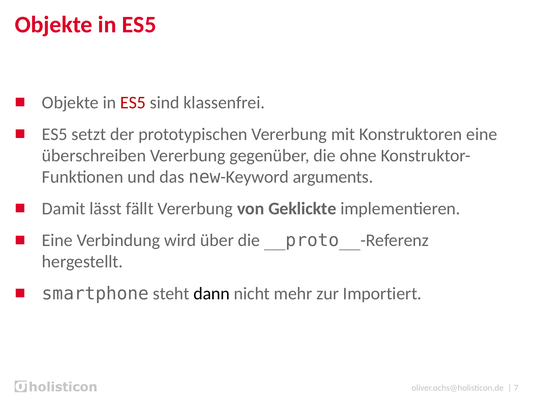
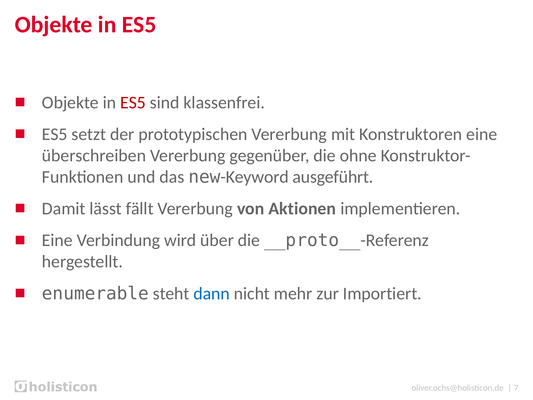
arguments: arguments -> ausgeführt (333, 177)
Geklickte: Geklickte -> Aktionen (302, 209)
smartphone: smartphone -> enumerable (95, 293)
dann colour: black -> blue (212, 293)
